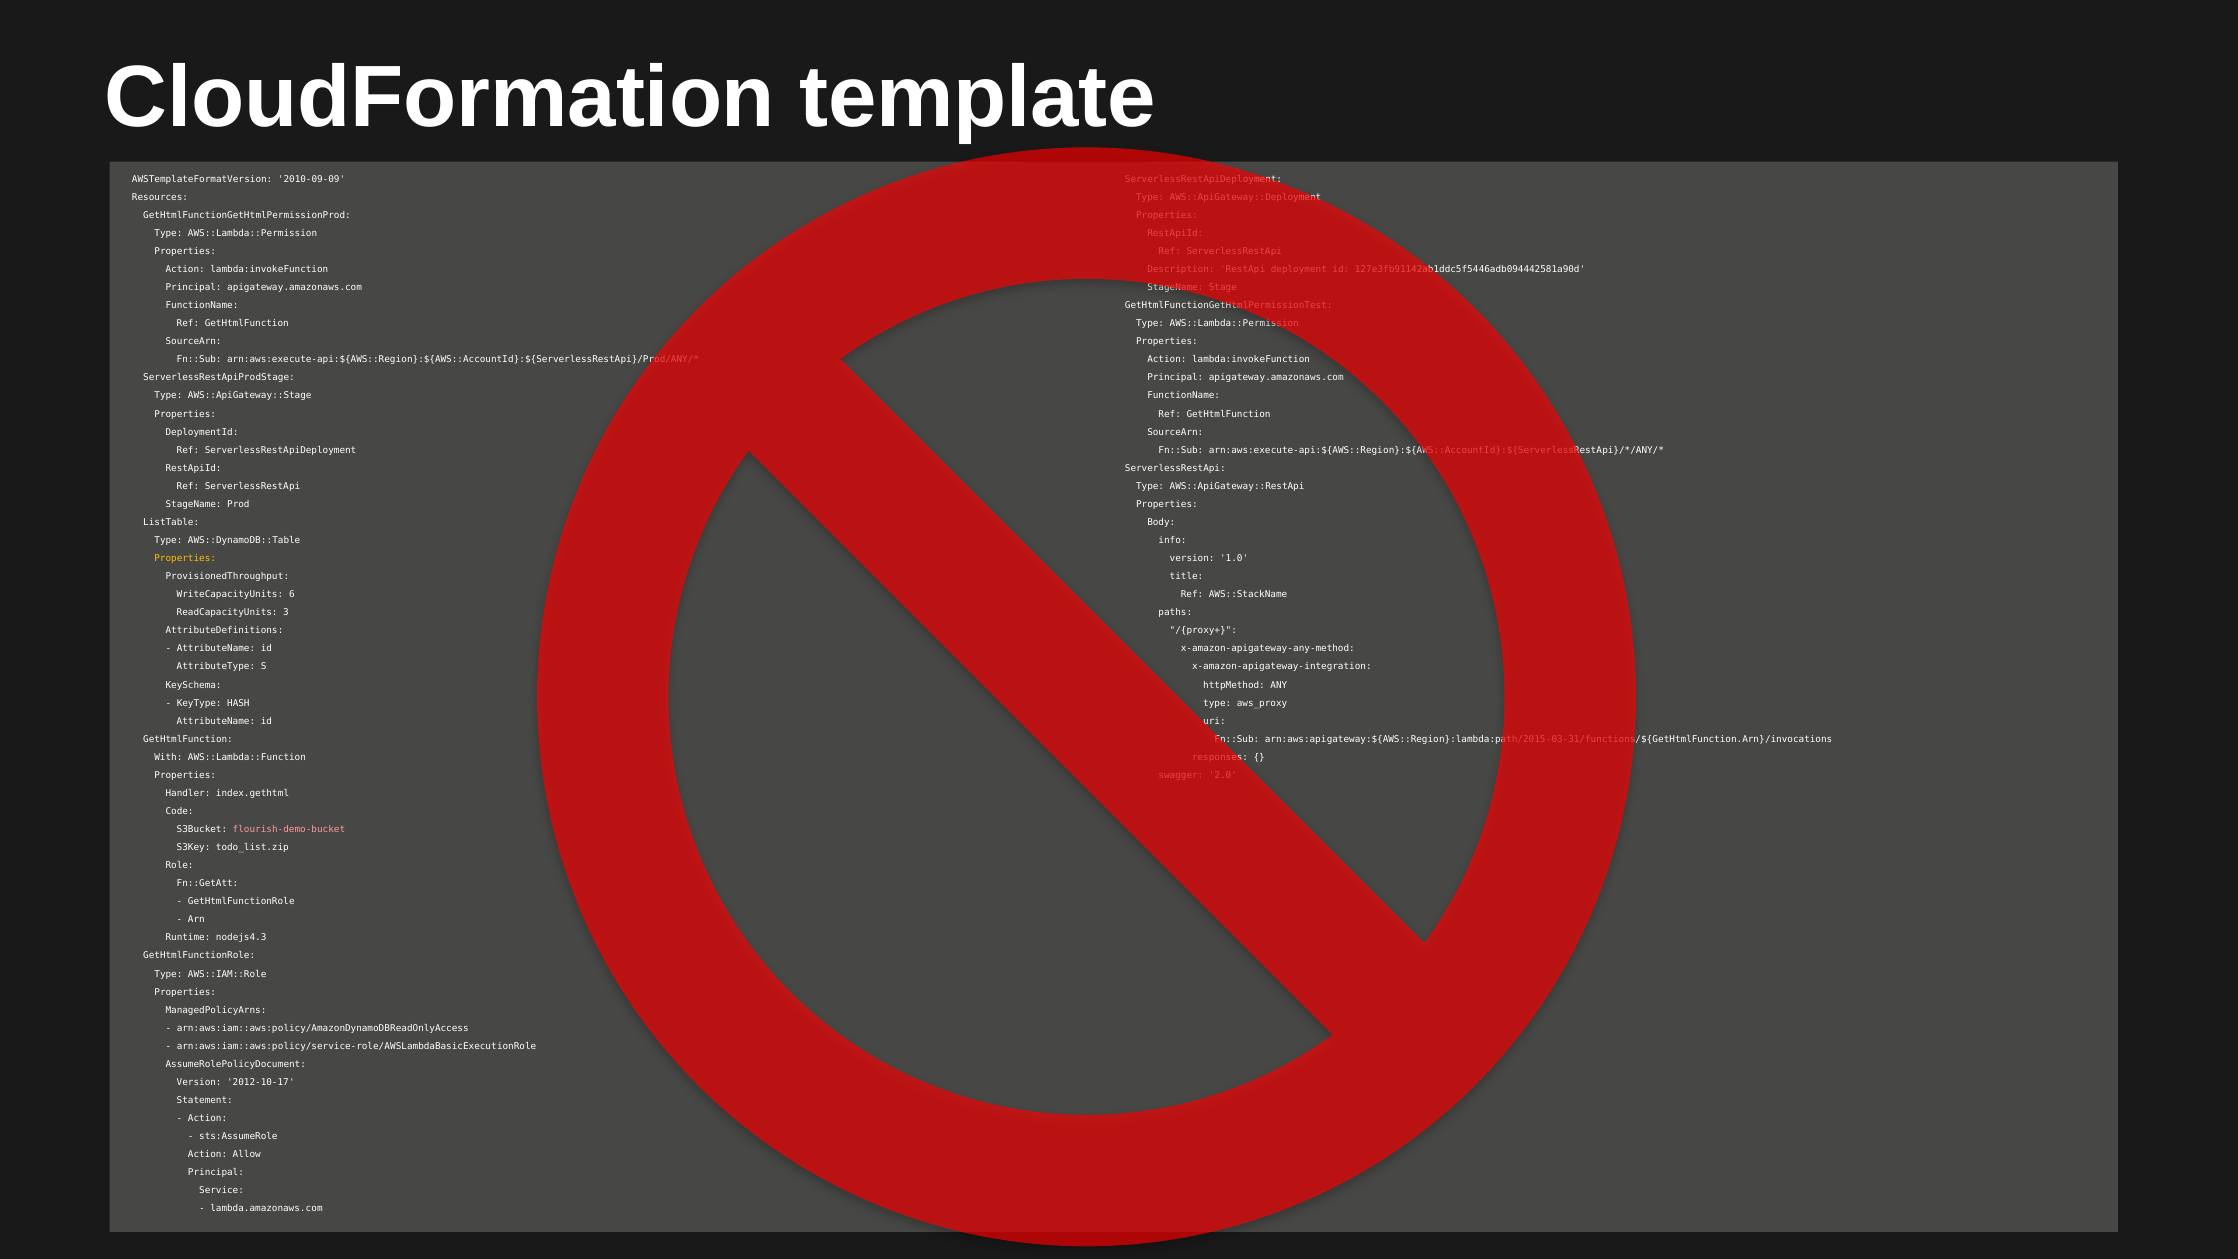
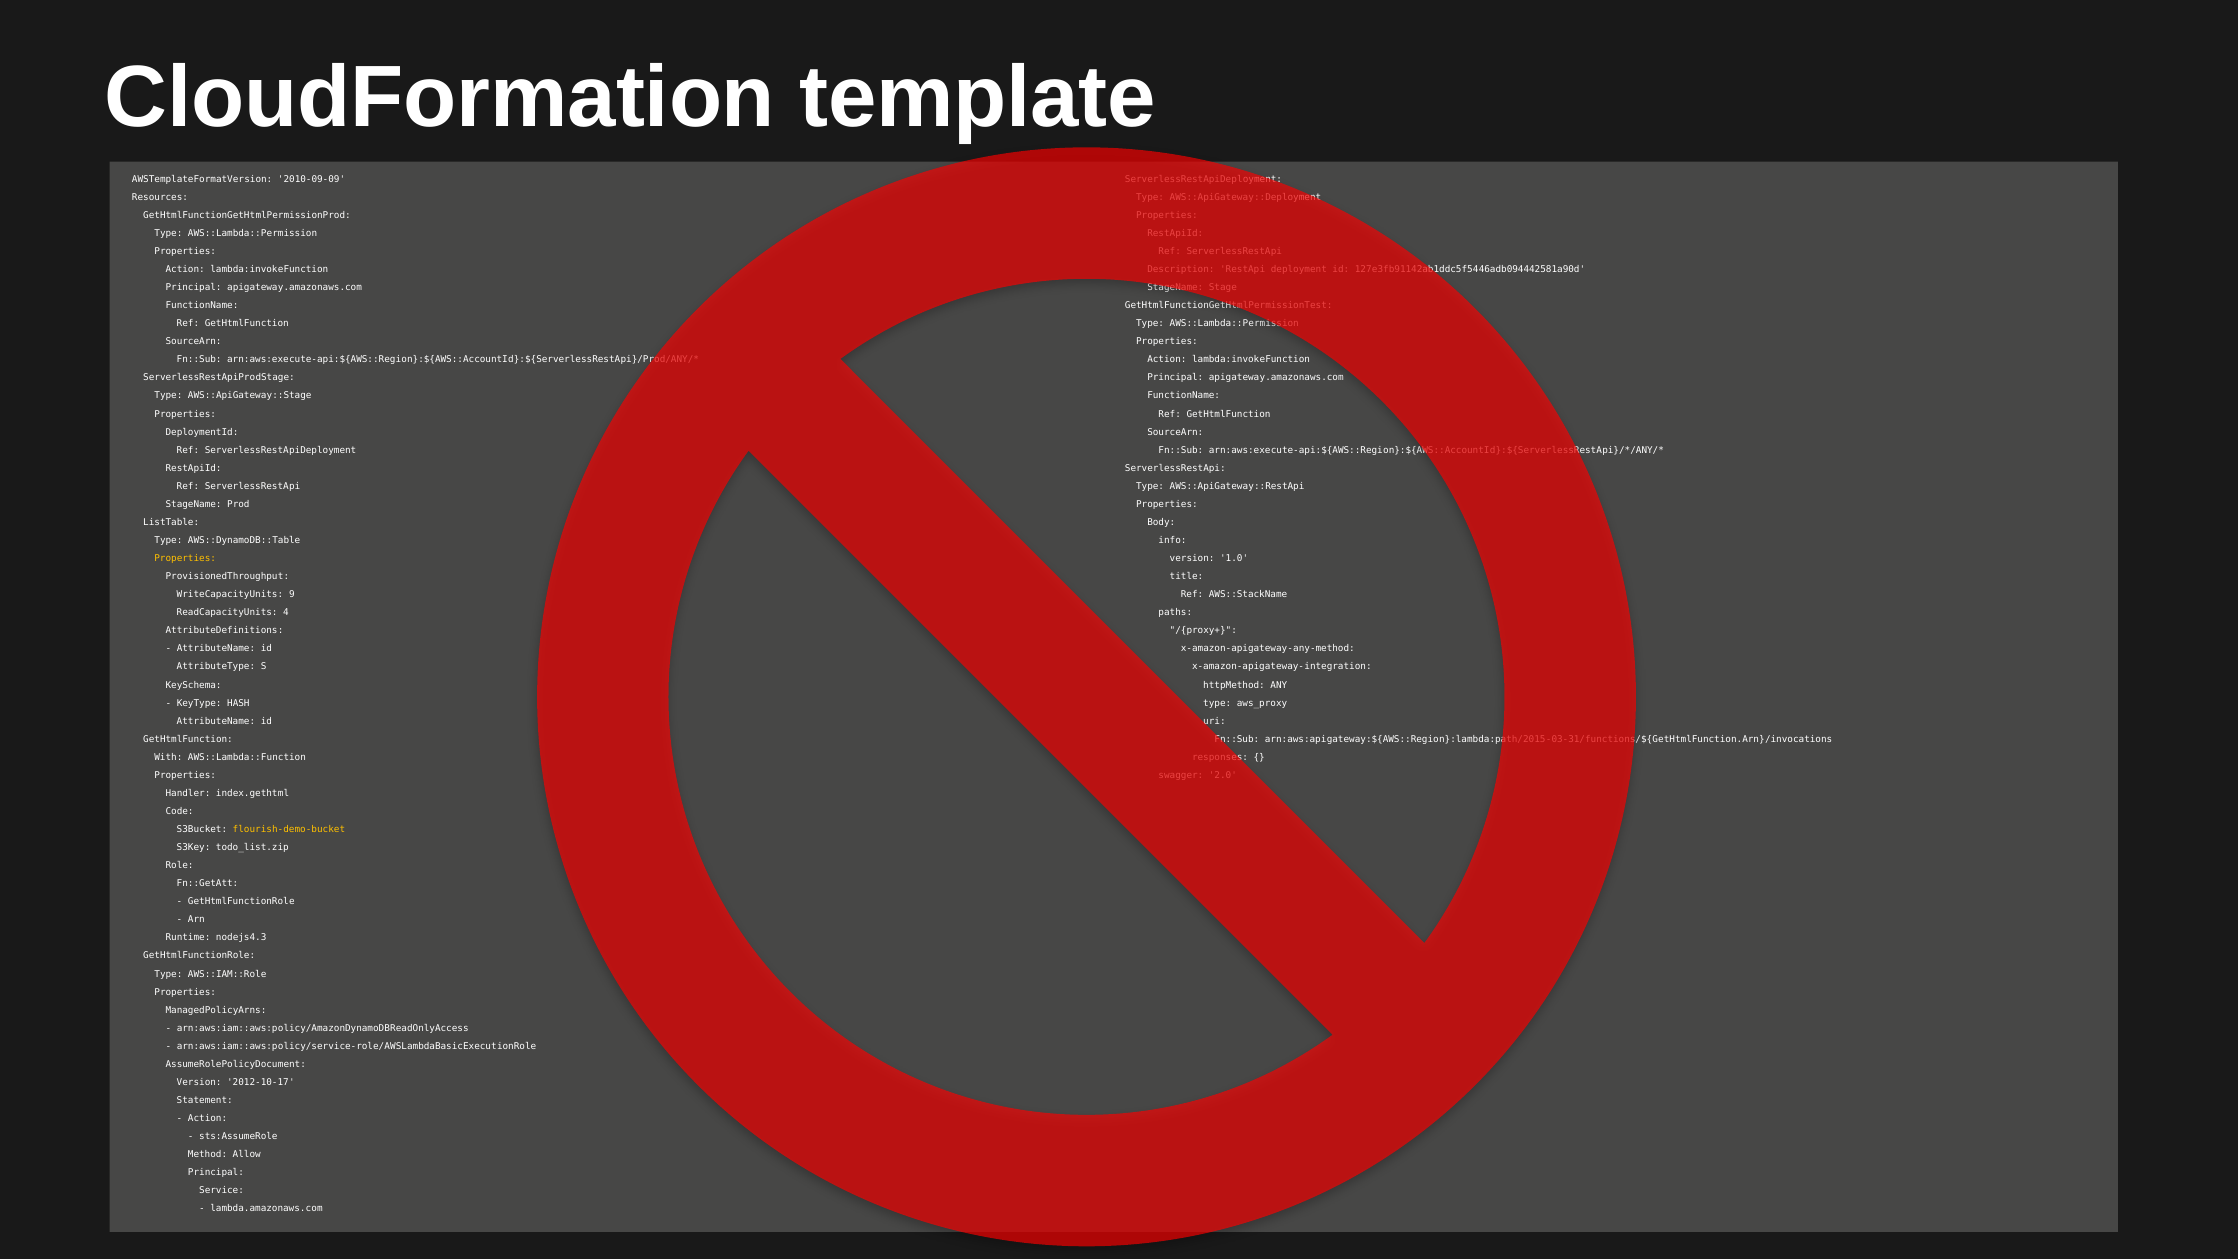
6: 6 -> 9 (292, 595)
3: 3 -> 4 (286, 613)
flourish-demo-bucket colour: pink -> yellow (289, 829)
Action: Action -> Method (208, 1155)
